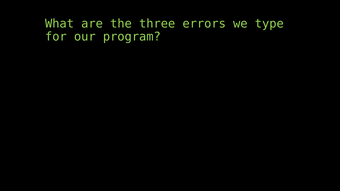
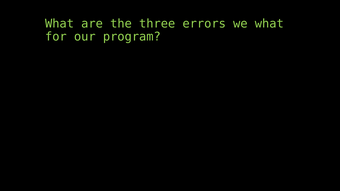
we type: type -> what (269, 24)
